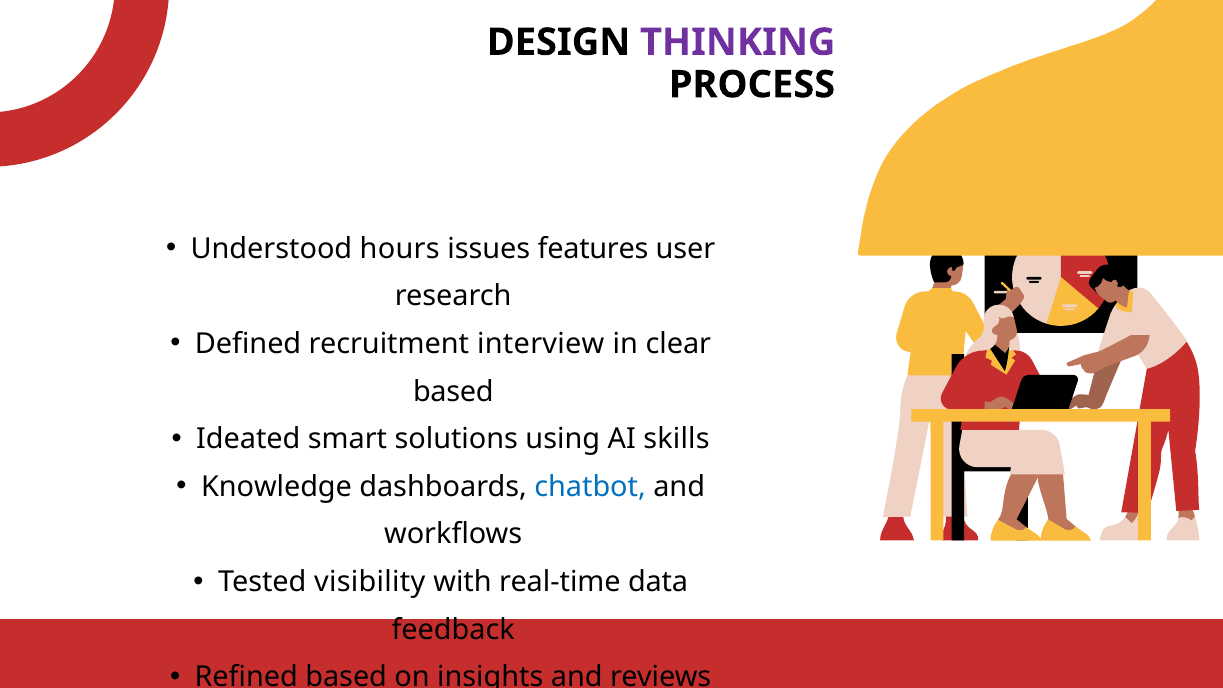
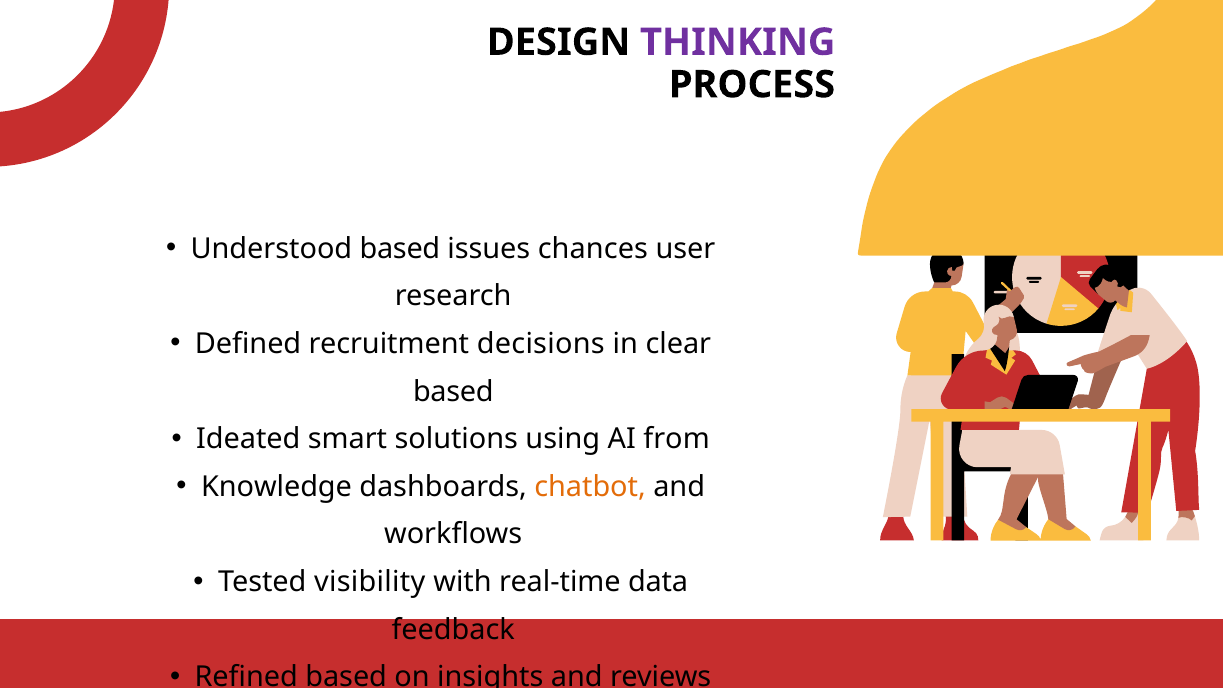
Understood hours: hours -> based (400, 249)
features: features -> chances (593, 249)
interview: interview -> decisions (541, 344)
skills: skills -> from (677, 439)
chatbot colour: blue -> orange (590, 487)
